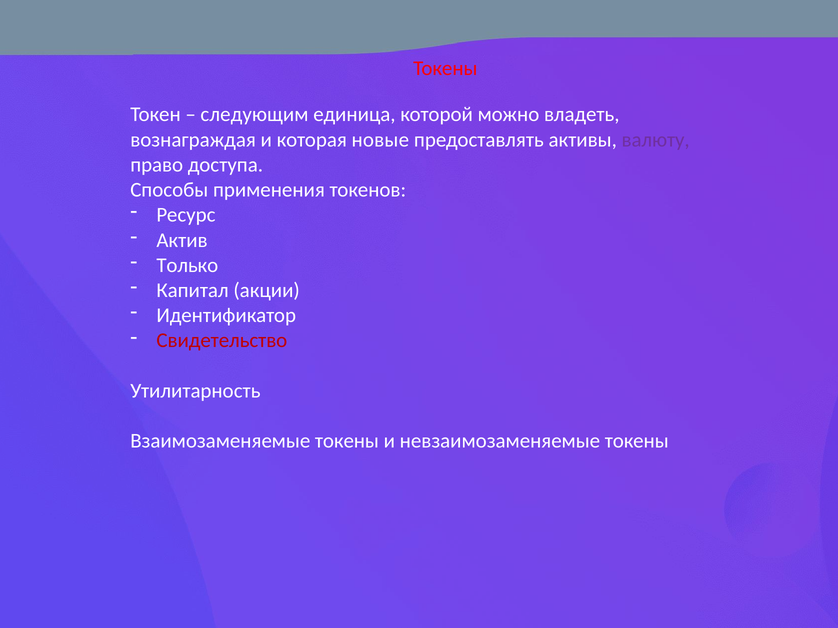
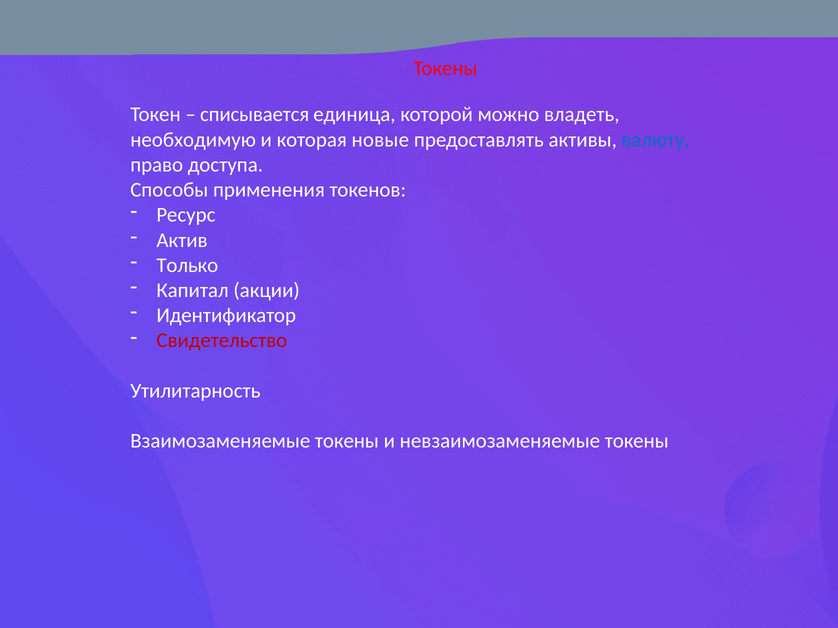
следующим: следующим -> списывается (255, 115)
вознаграждая: вознаграждая -> необходимую (193, 140)
валюту colour: purple -> blue (656, 140)
